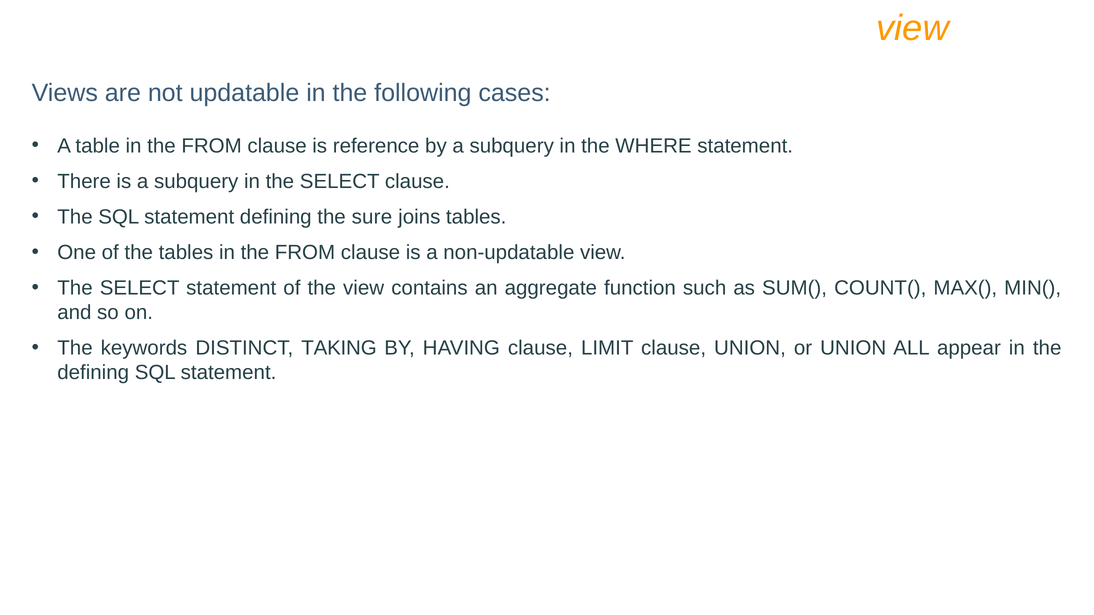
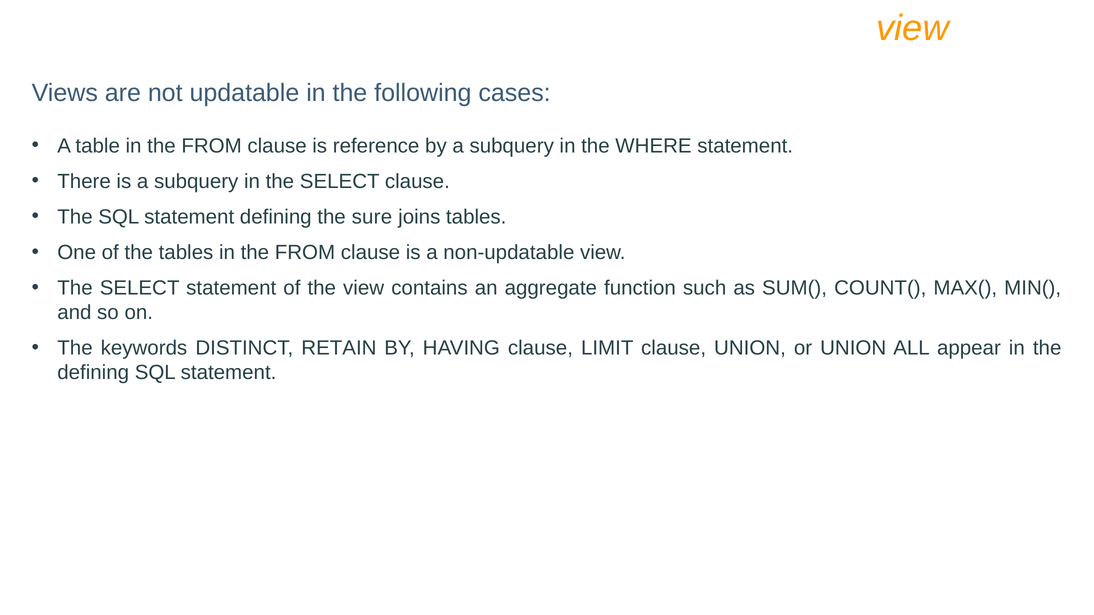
TAKING: TAKING -> RETAIN (339, 348)
